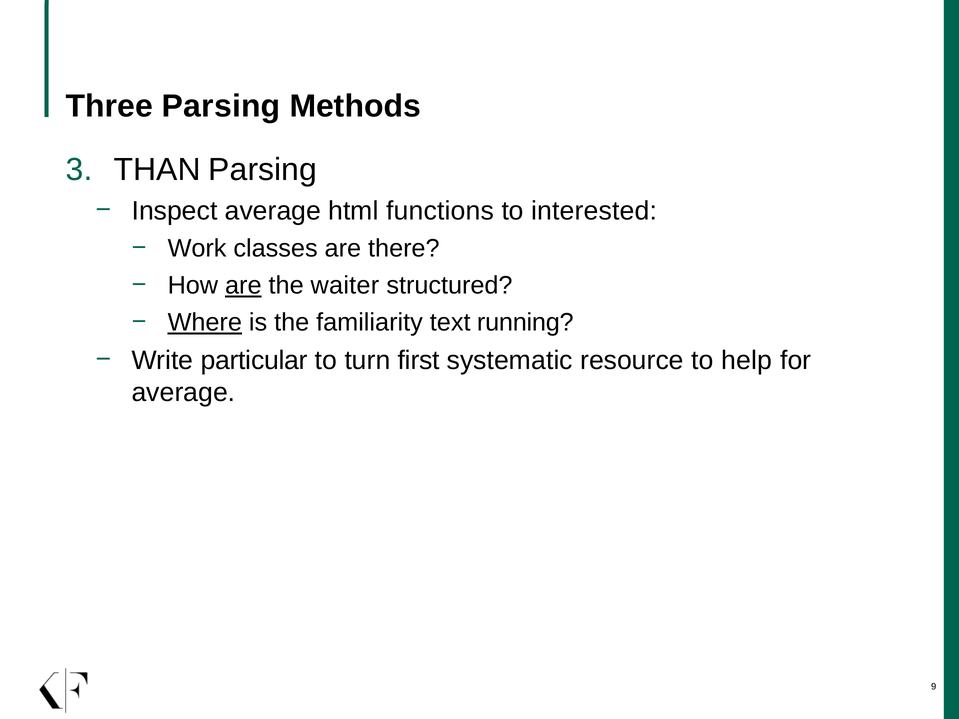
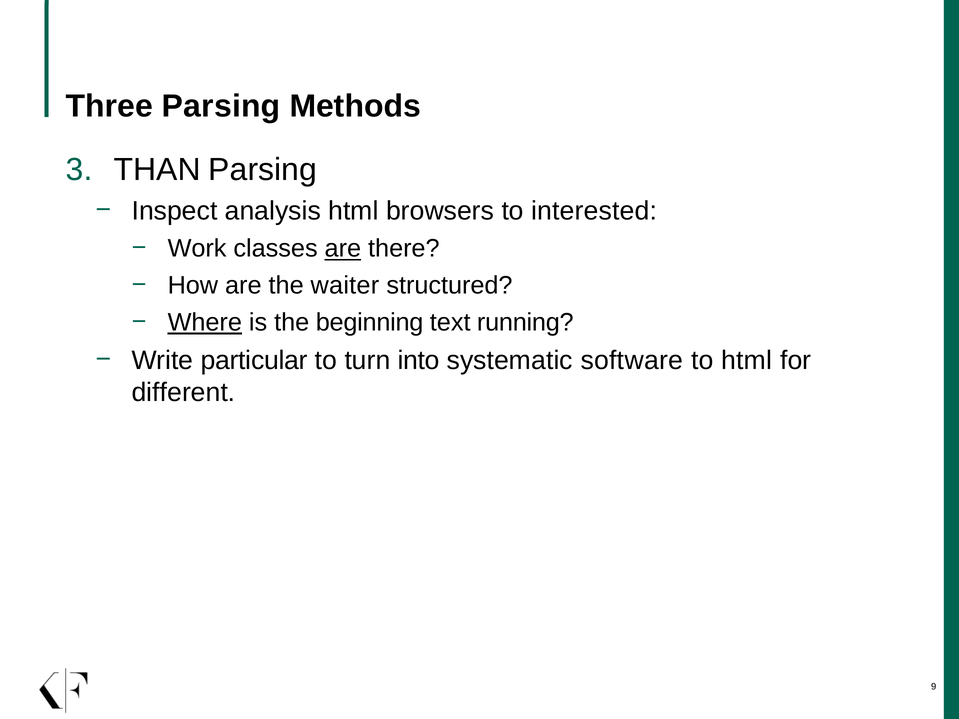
Inspect average: average -> analysis (273, 211)
functions: functions -> browsers (440, 211)
are underline: none -> present (343, 249)
are underline: present -> none (243, 286)
familiarity: familiarity -> beginning (370, 323)
first: first -> into (419, 361)
resource: resource -> software (632, 361)
to help: help -> html (747, 361)
average: average -> different (183, 393)
